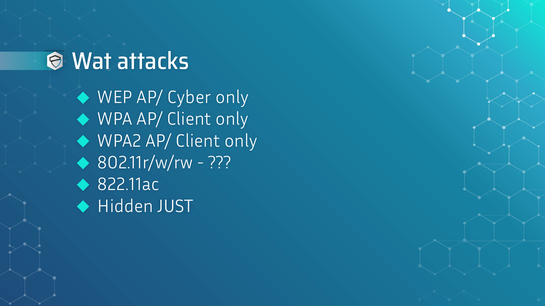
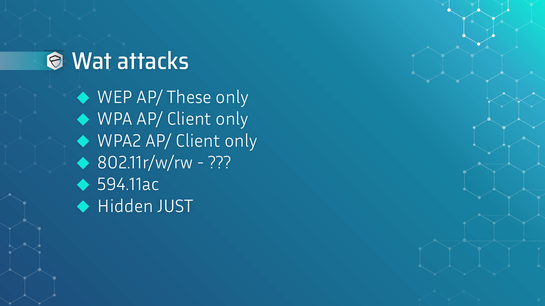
Cyber: Cyber -> These (189, 97)
822.11ac: 822.11ac -> 594.11ac (128, 185)
